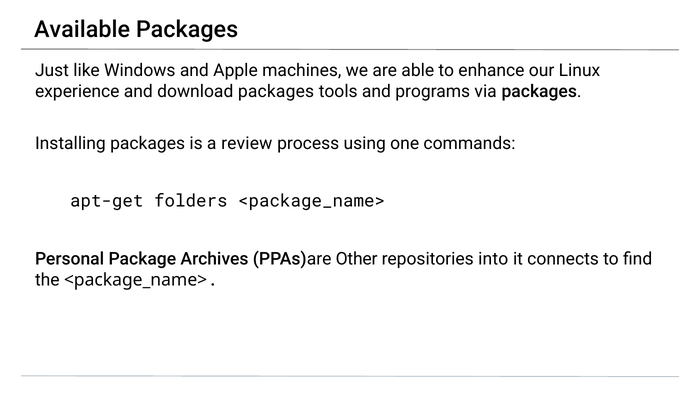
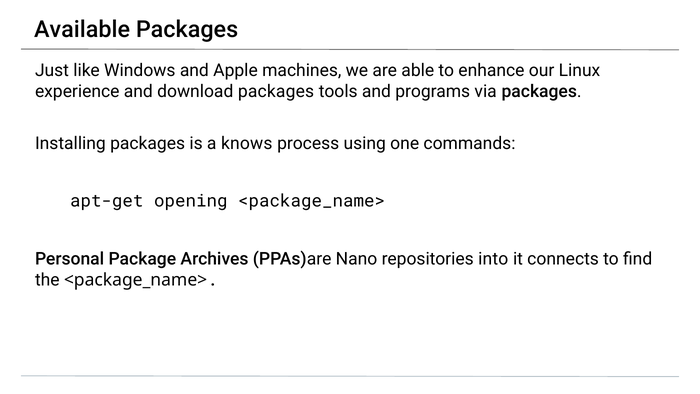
review: review -> knows (247, 144)
folders: folders -> opening (191, 201)
Other: Other -> Nano (356, 259)
